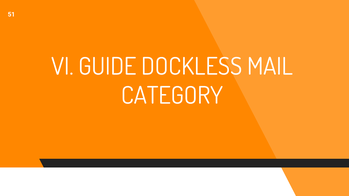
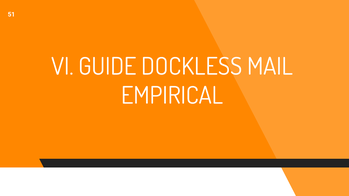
CATEGORY: CATEGORY -> EMPIRICAL (172, 96)
